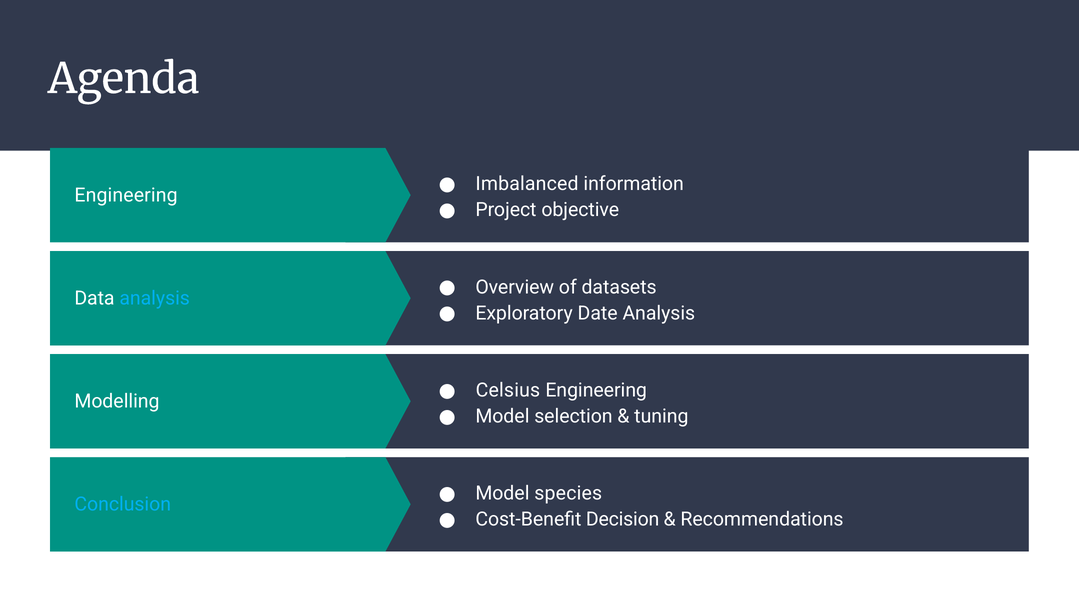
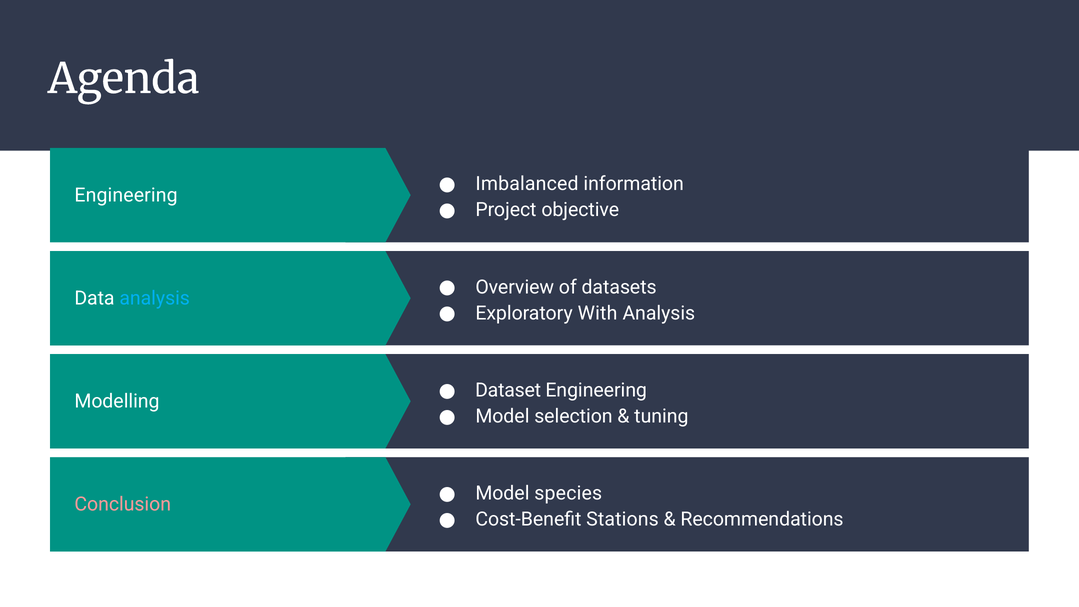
Date: Date -> With (598, 313)
Celsius: Celsius -> Dataset (508, 391)
Conclusion colour: light blue -> pink (123, 504)
Decision: Decision -> Stations (622, 519)
